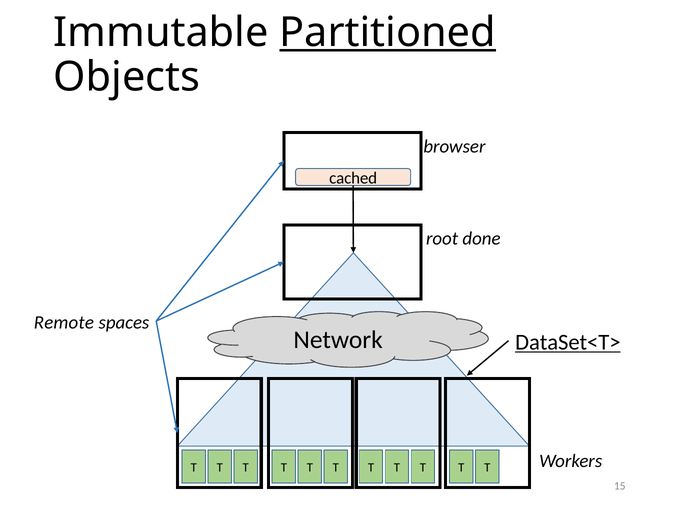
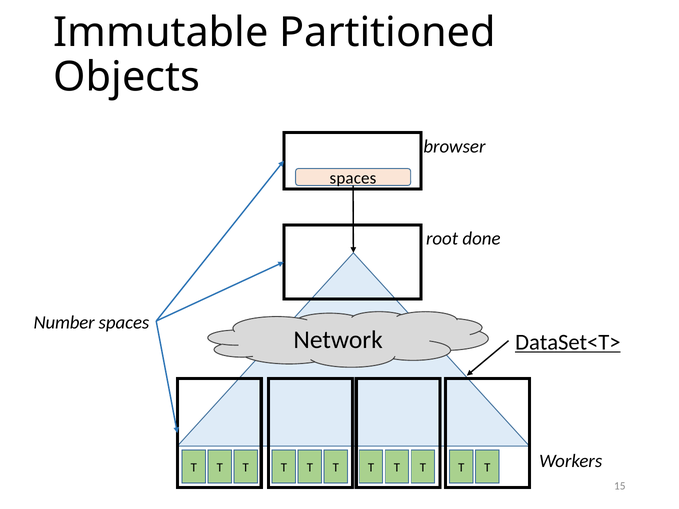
Partitioned underline: present -> none (388, 32)
cached: cached -> spaces (353, 178)
Remote: Remote -> Number (64, 323)
